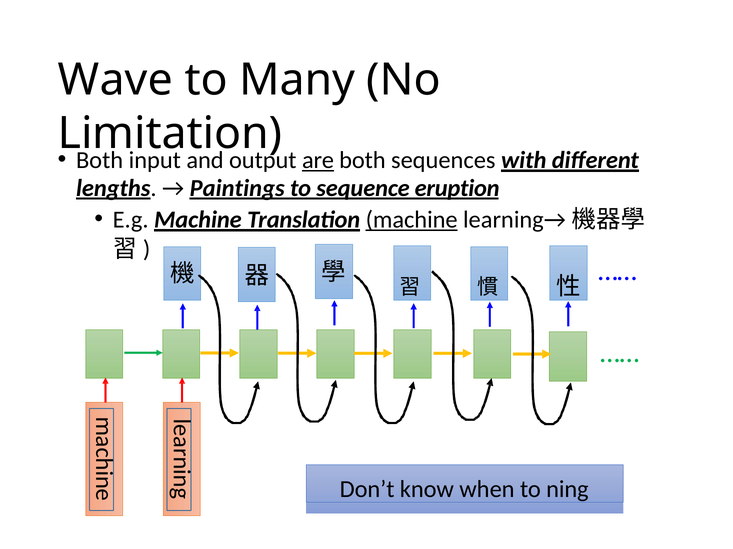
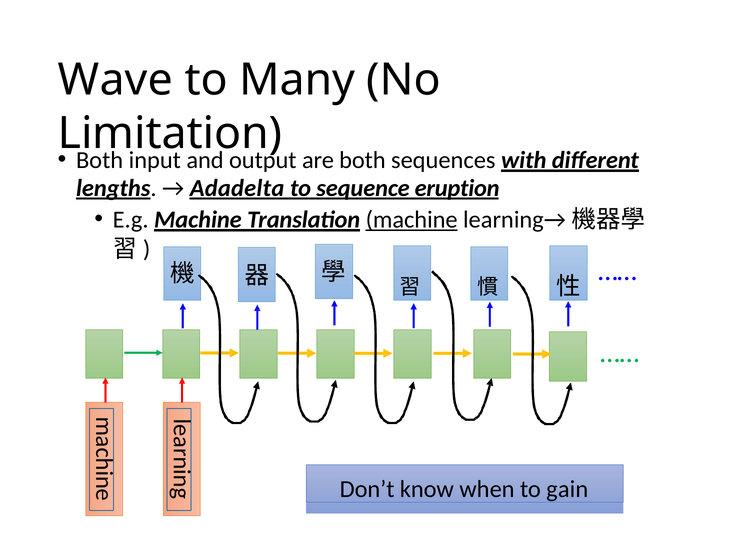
are underline: present -> none (318, 160)
Paintings: Paintings -> Adadelta (237, 188)
ning: ning -> gain (567, 490)
